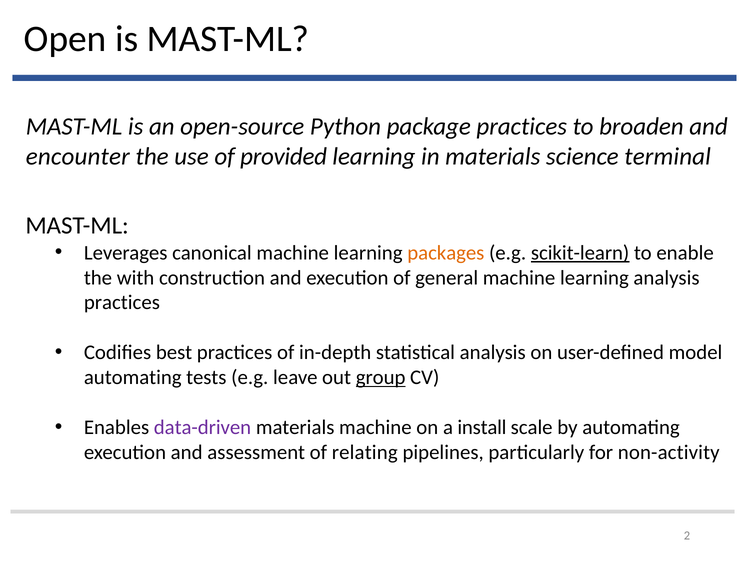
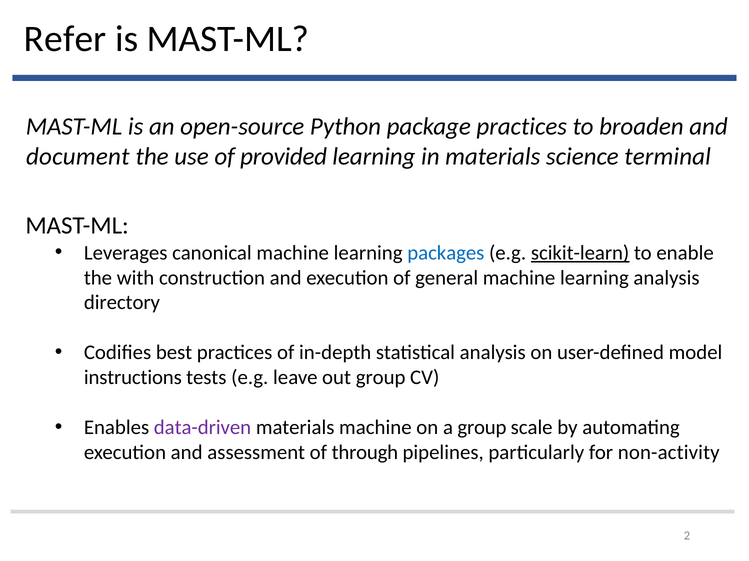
Open: Open -> Refer (65, 39)
encounter: encounter -> document (78, 157)
packages colour: orange -> blue (446, 253)
practices: practices -> directory (122, 303)
automating: automating -> instructions (133, 378)
group underline: present -> none (381, 378)
a install: install -> group (482, 428)
relating: relating -> through (365, 453)
